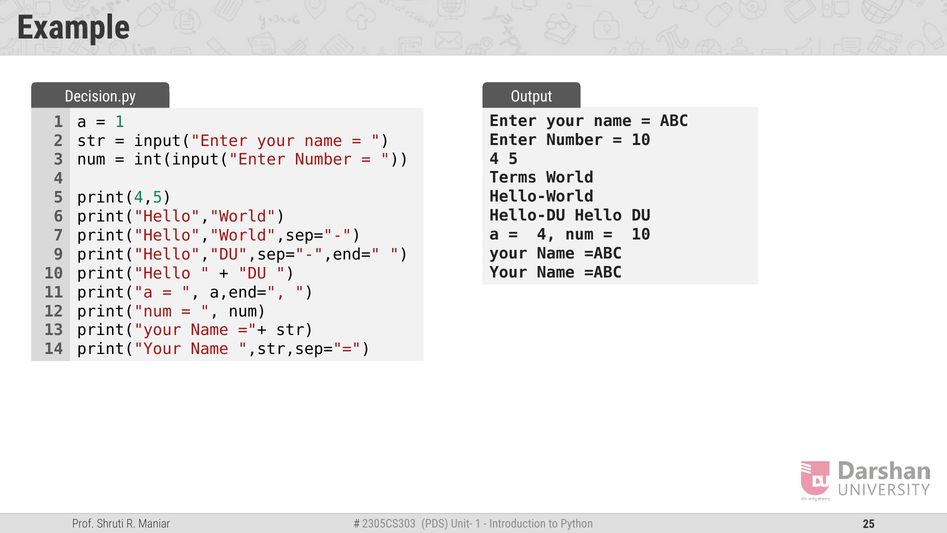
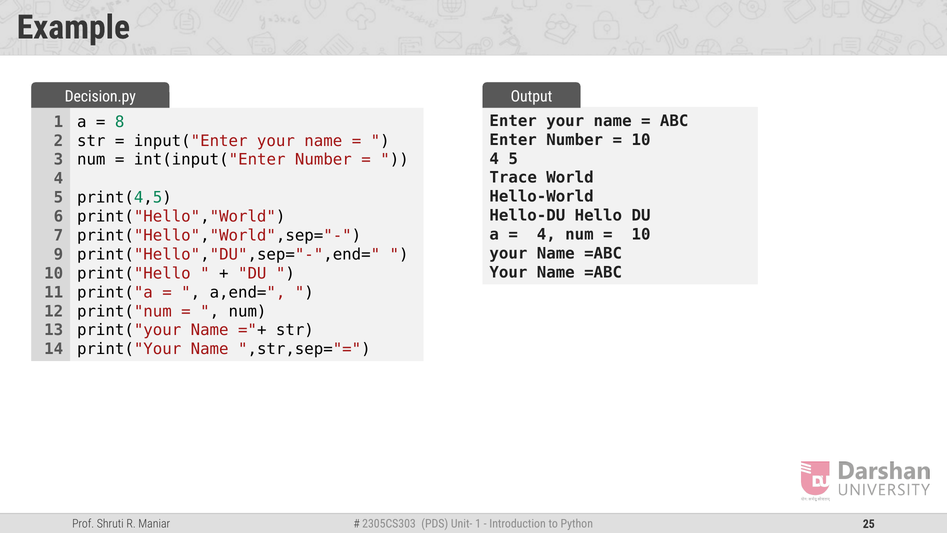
1: 1 -> 8 (120, 122)
Terms: Terms -> Trace (513, 178)
